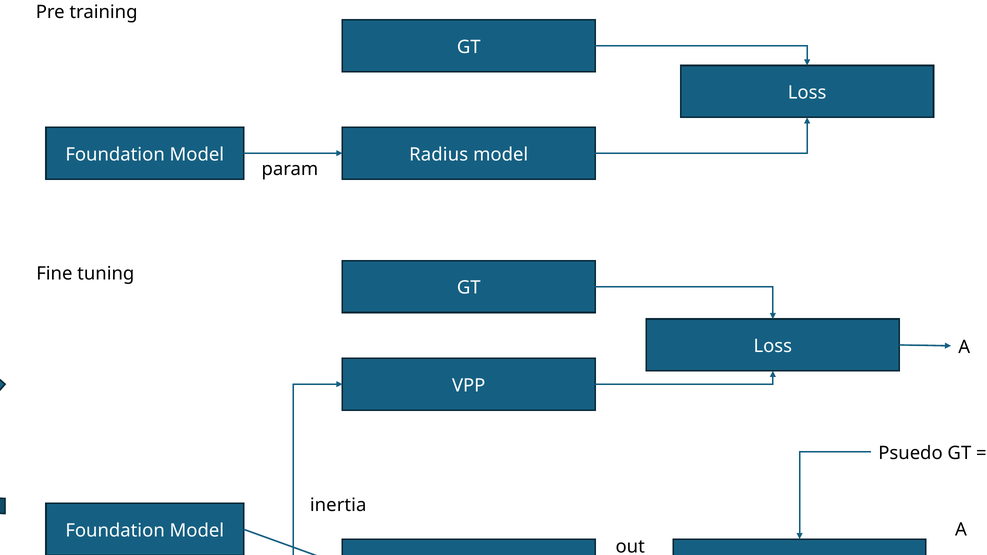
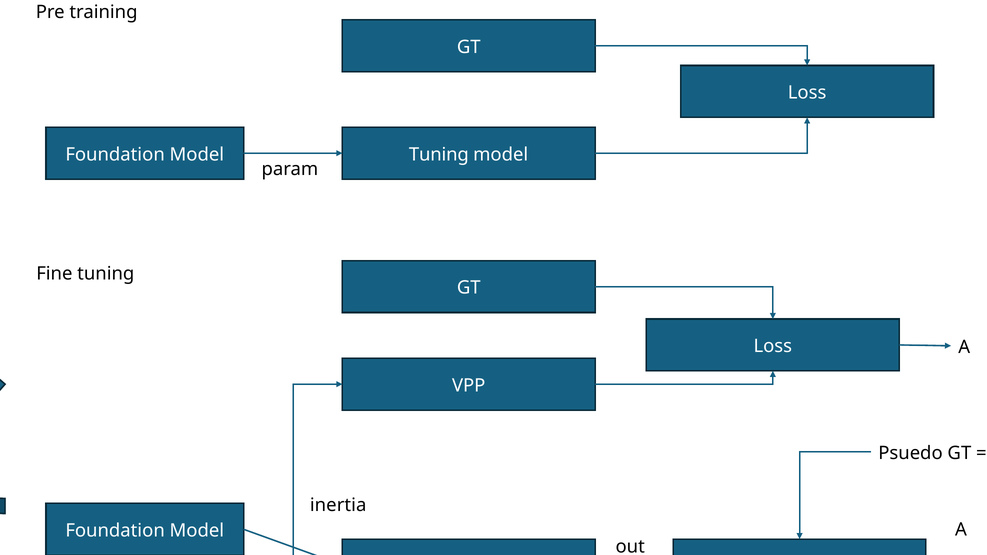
Model Radius: Radius -> Tuning (439, 155)
